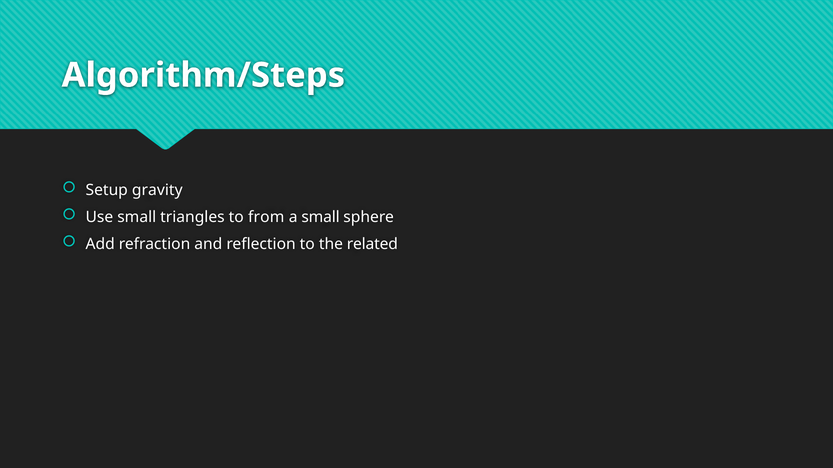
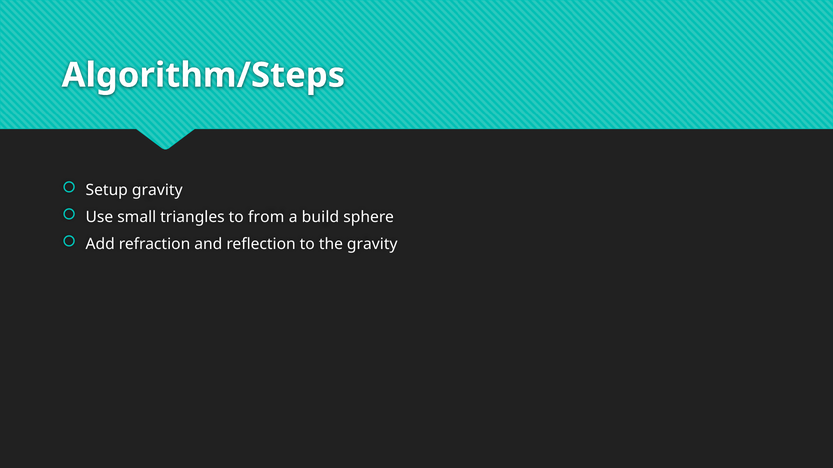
a small: small -> build (320, 217)
the related: related -> gravity (372, 244)
